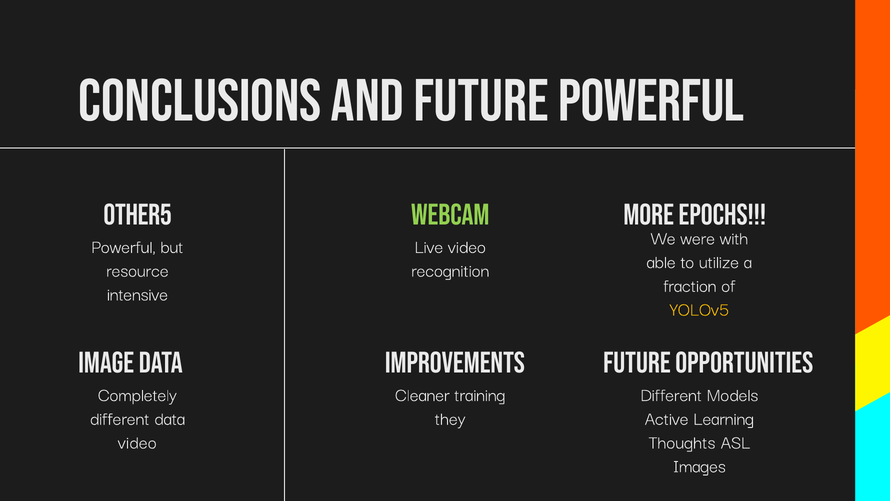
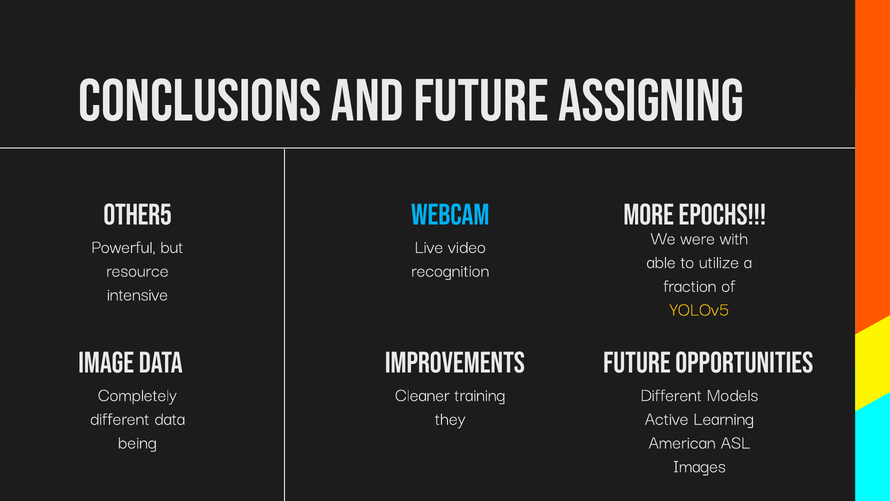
Future Powerful: Powerful -> Assigning (651, 101)
Webcam colour: light green -> light blue (450, 215)
video: video -> being (137, 442)
Thoughts: Thoughts -> American (682, 442)
